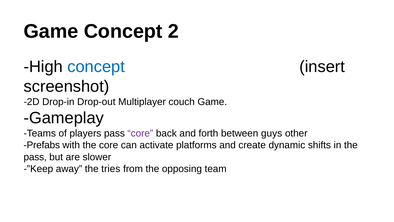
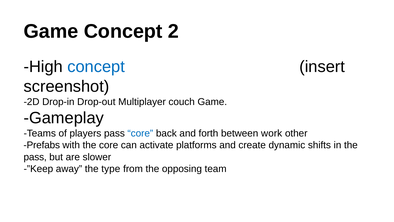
core colour: purple -> blue (140, 133)
guys: guys -> work (272, 133)
tries: tries -> type (111, 169)
